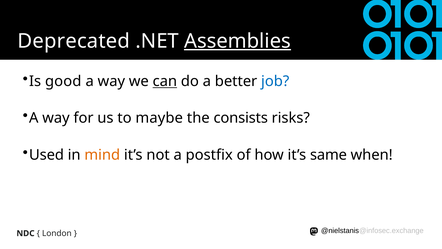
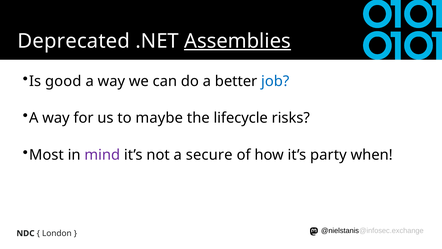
can underline: present -> none (165, 81)
consists: consists -> lifecycle (241, 118)
Used: Used -> Most (46, 155)
mind colour: orange -> purple (102, 155)
postfix: postfix -> secure (209, 155)
same: same -> party (328, 155)
